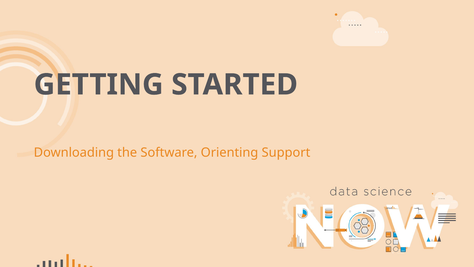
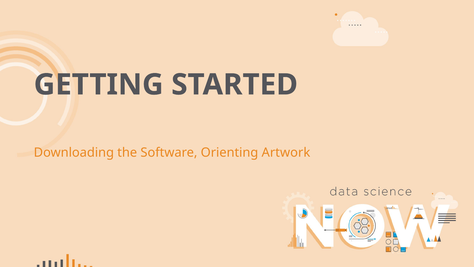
Support: Support -> Artwork (286, 152)
